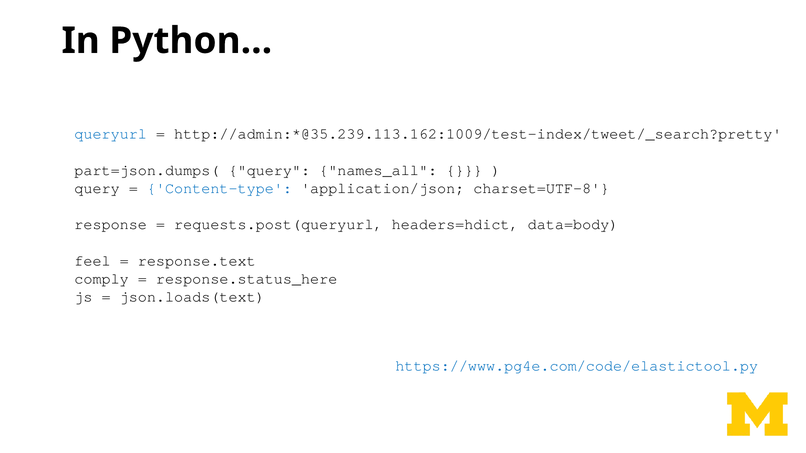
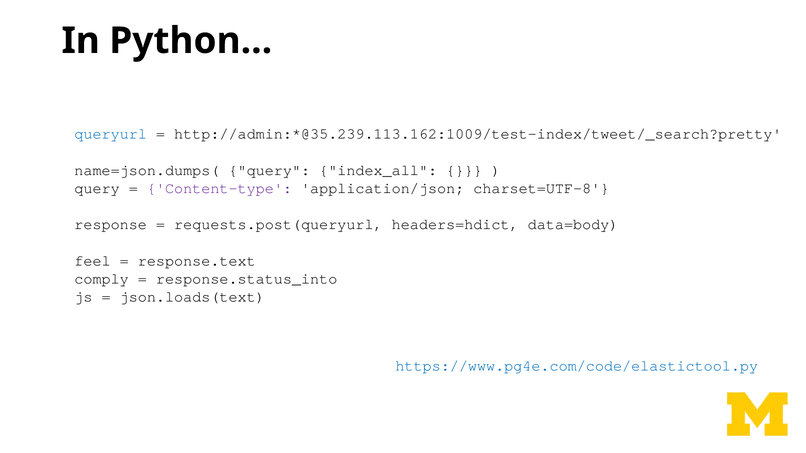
part=json.dumps(: part=json.dumps( -> name=json.dumps( (147, 170)
names_all: names_all -> index_all (378, 170)
Content-type colour: blue -> purple (219, 188)
response.status_here: response.status_here -> response.status_into (247, 279)
